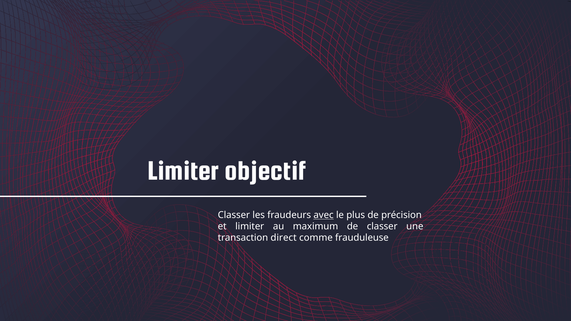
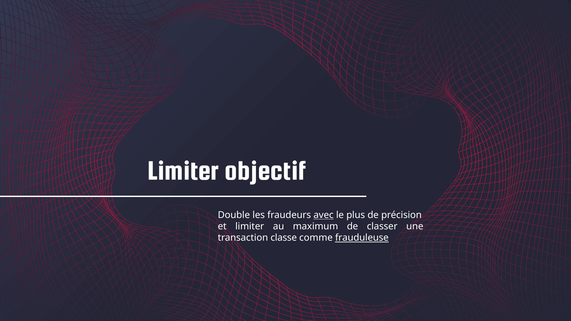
Classer: Classer -> Double (234, 215)
direct: direct -> classe (284, 238)
frauduleuse underline: none -> present (362, 238)
